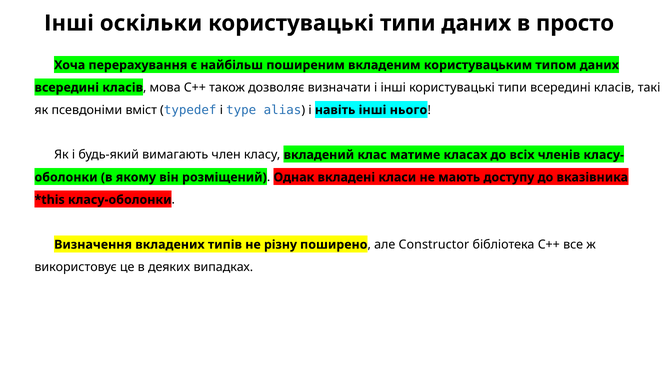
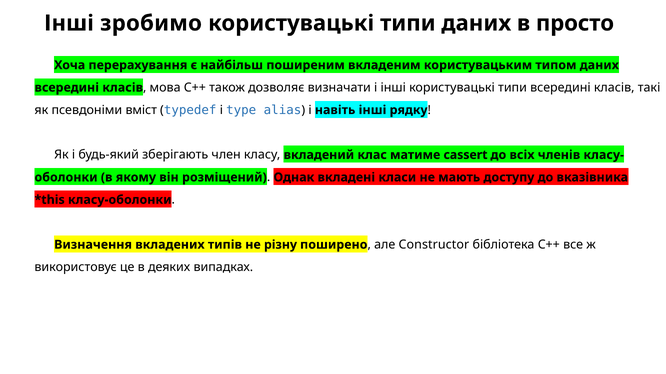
оскільки: оскільки -> зробимо (151, 23)
нього: нього -> рядку (409, 110)
вимагають: вимагають -> зберігають (175, 155)
класах: класах -> cassert (465, 155)
